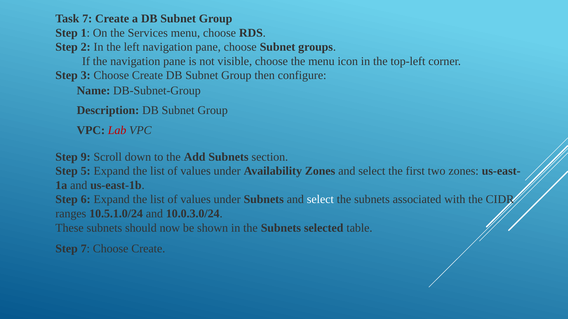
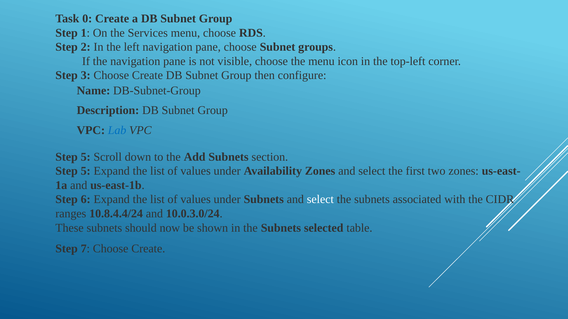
Task 7: 7 -> 0 (87, 19)
Lab colour: red -> blue (117, 131)
9: 9 -> 5 (86, 157)
10.5.1.0/24: 10.5.1.0/24 -> 10.8.4.4/24 (116, 214)
